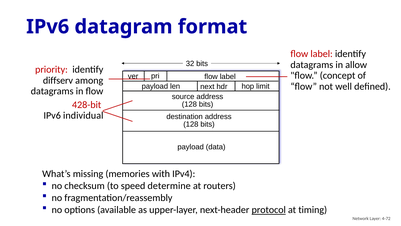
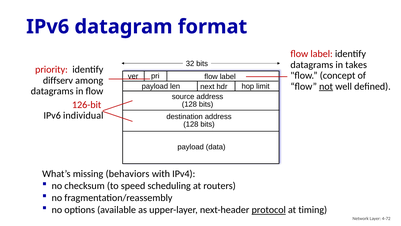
allow: allow -> takes (356, 65)
not underline: none -> present (326, 86)
428-bit: 428-bit -> 126-bit (87, 105)
memories: memories -> behaviors (128, 173)
determine: determine -> scheduling (169, 185)
